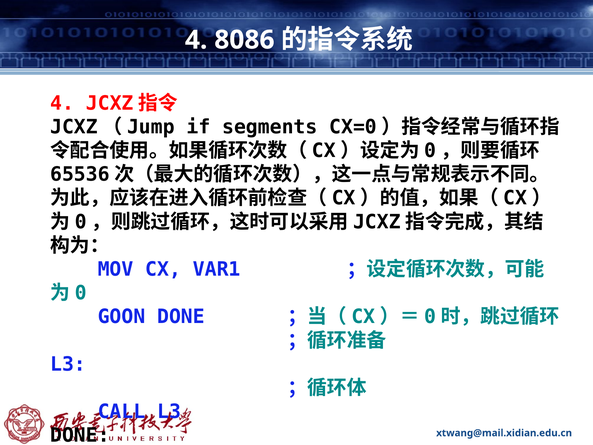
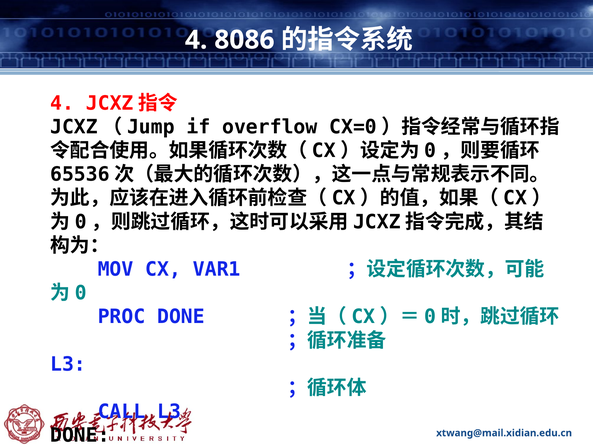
segments: segments -> overflow (270, 127)
GOON: GOON -> PROC (122, 317)
